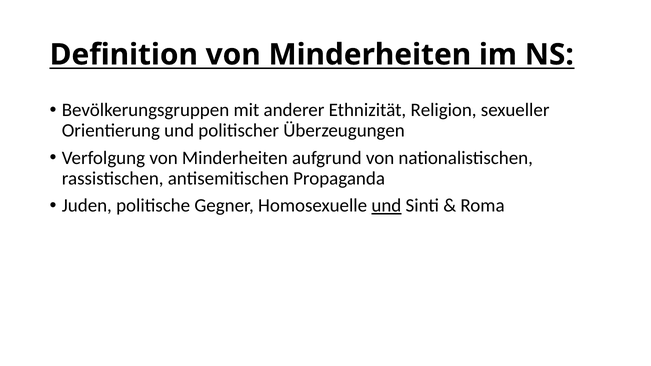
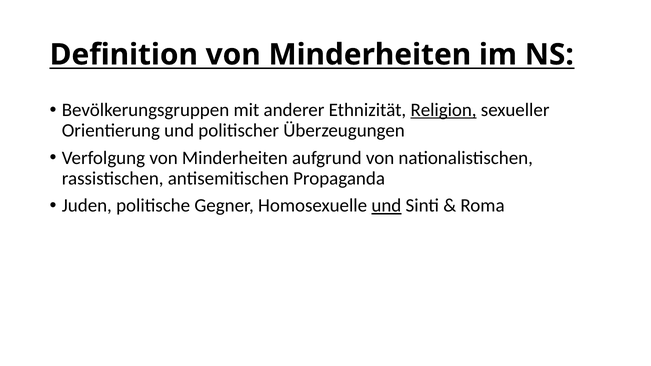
Religion underline: none -> present (444, 110)
